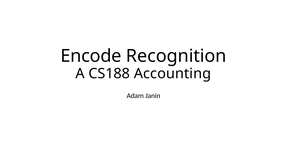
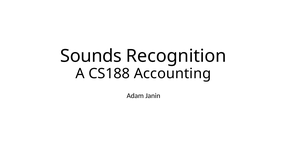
Encode: Encode -> Sounds (91, 56)
